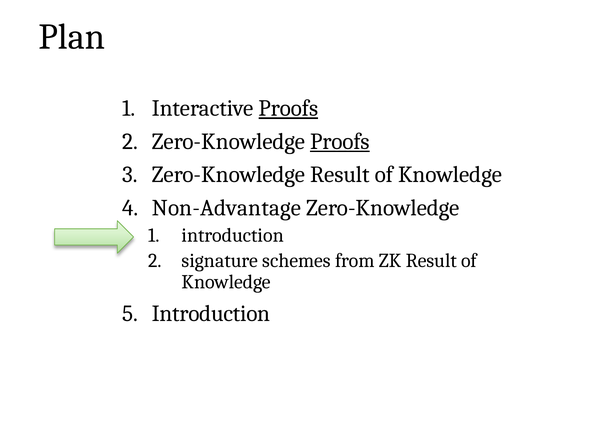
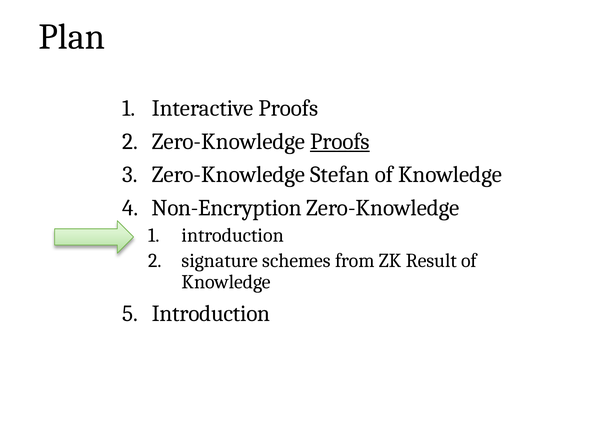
Proofs underline: present -> none (288, 108)
Zero-Knowledge Result: Result -> Stefan (340, 175)
Non-Advantage: Non-Advantage -> Non-Encryption (227, 208)
